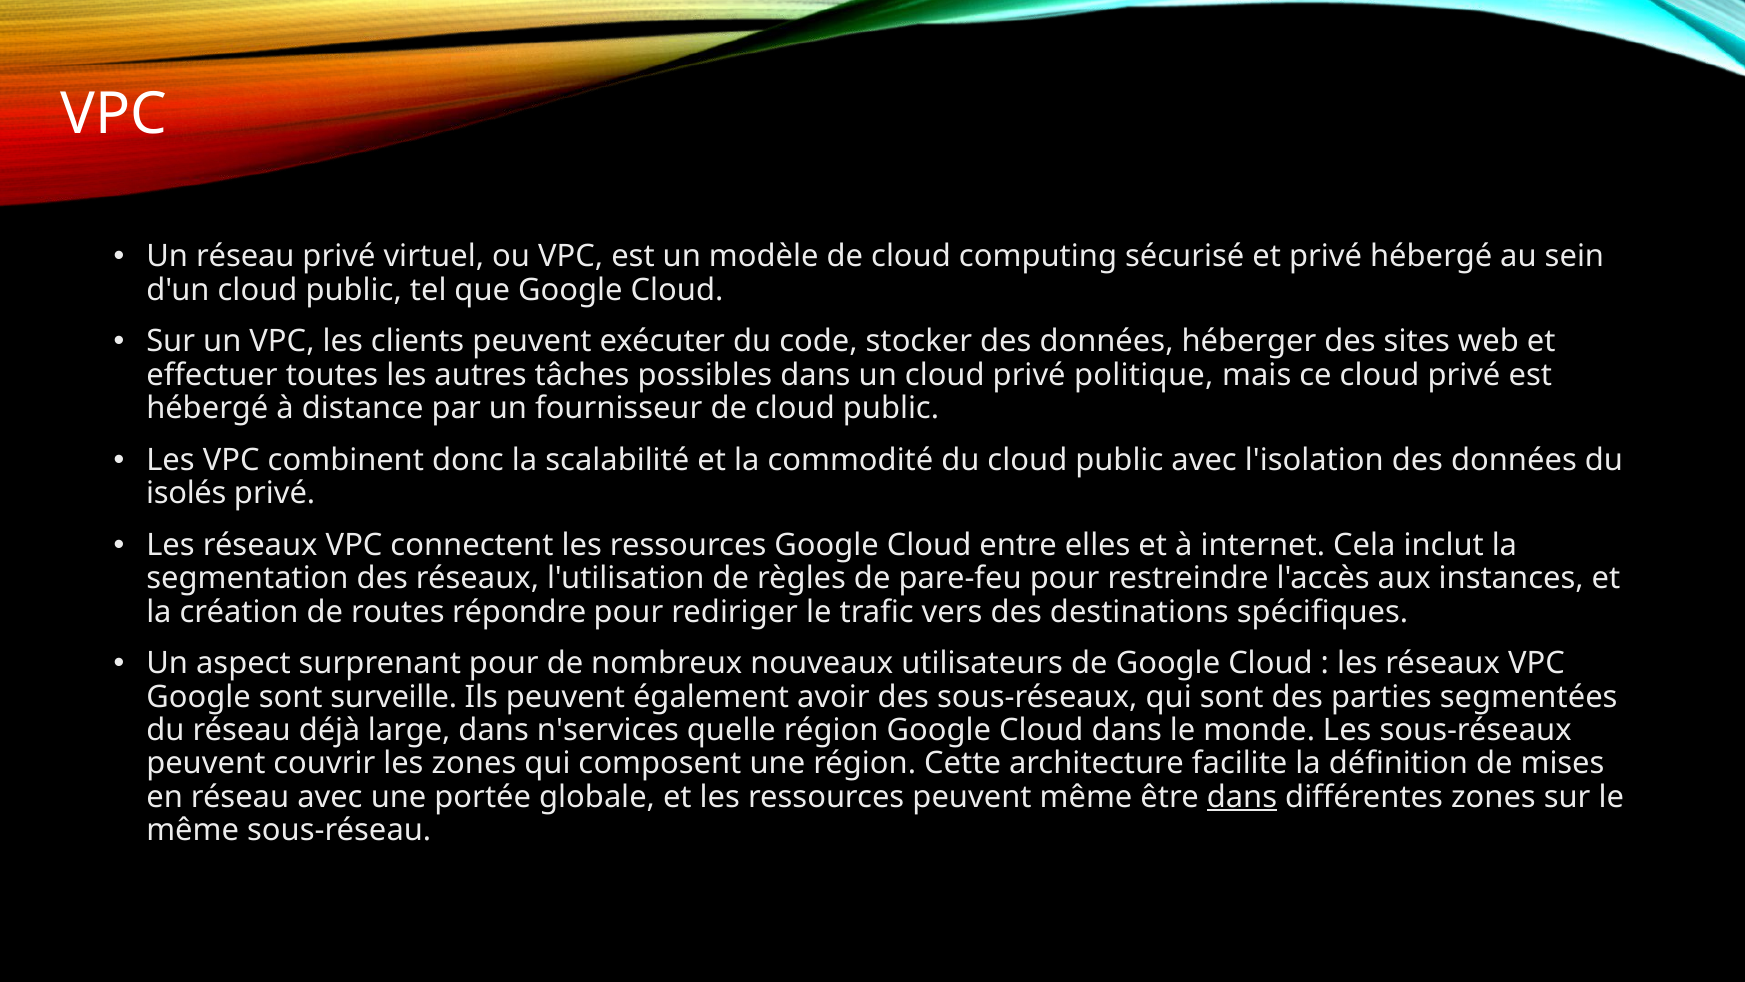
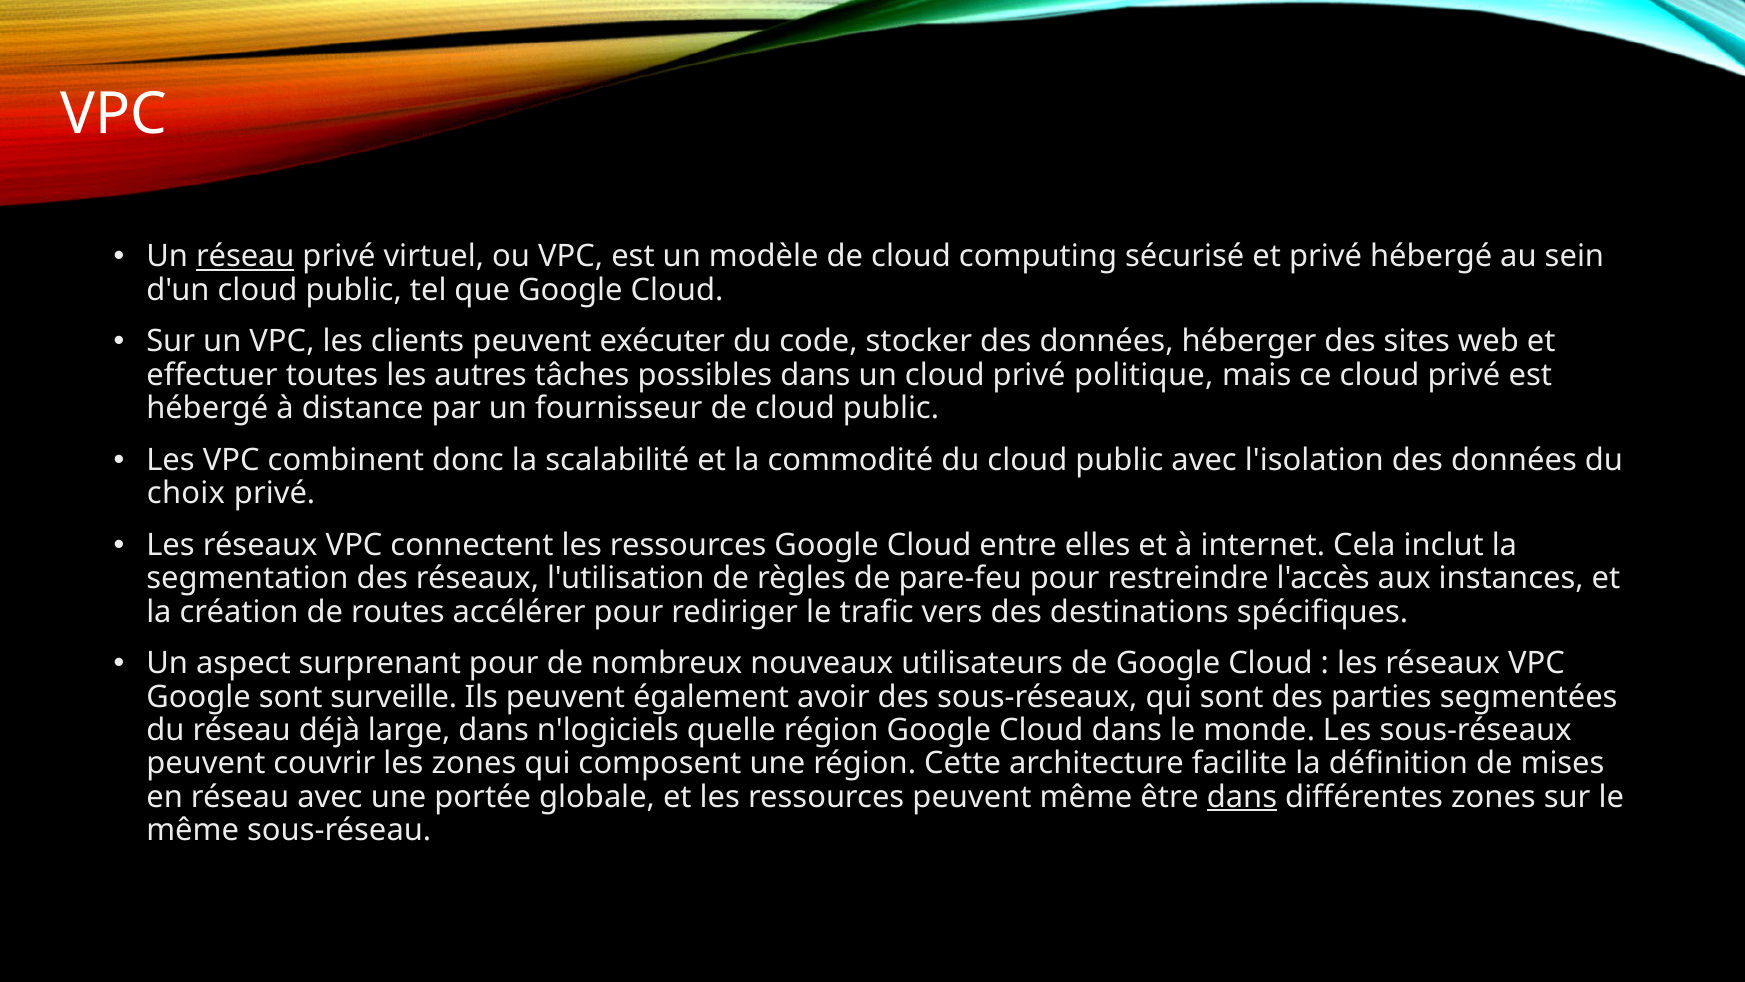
réseau underline: none -> present (245, 256)
isolés: isolés -> choix (186, 493)
répondre: répondre -> accélérer (519, 612)
n'services: n'services -> n'logiciels (608, 730)
